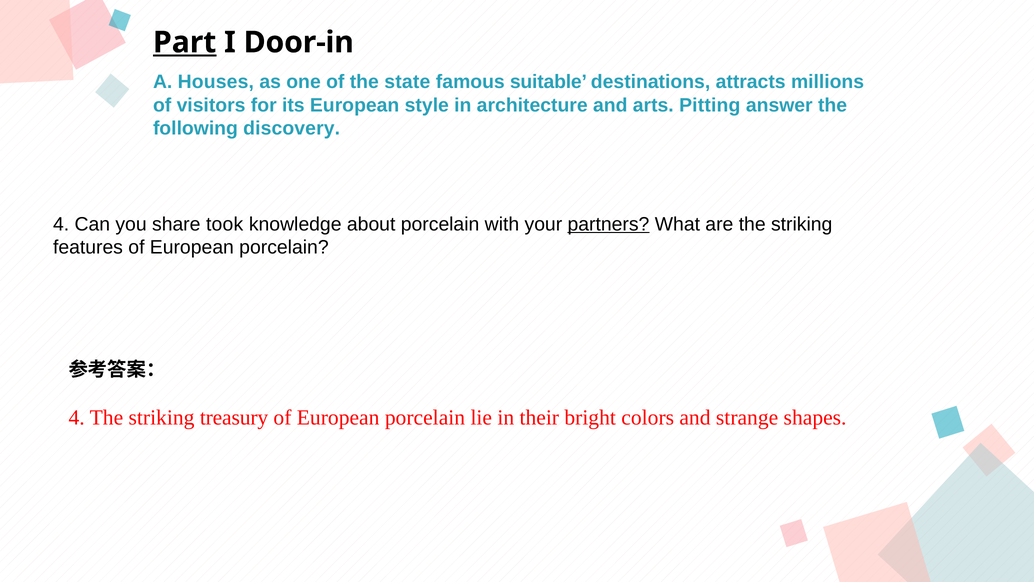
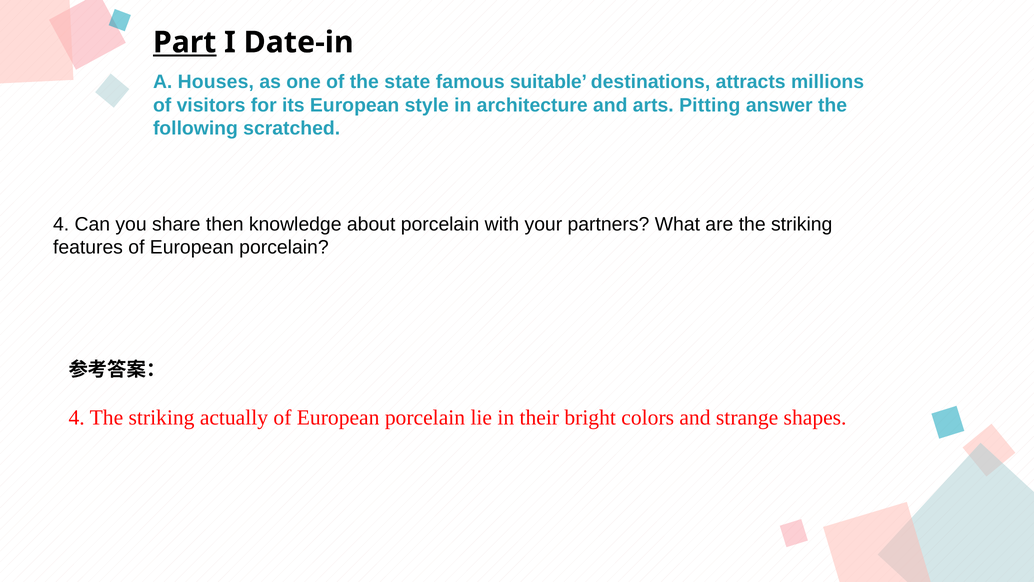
Door-in: Door-in -> Date-in (299, 42)
discovery: discovery -> scratched (292, 128)
took: took -> then (225, 224)
partners underline: present -> none (608, 224)
treasury: treasury -> actually (234, 417)
